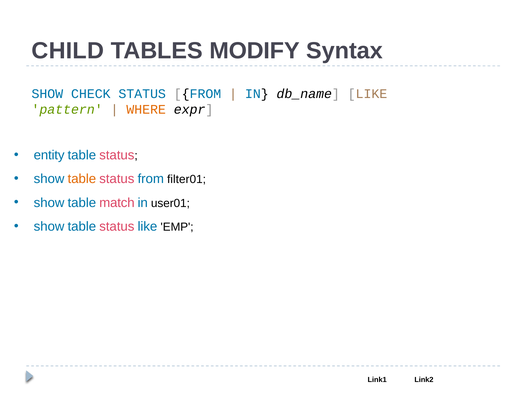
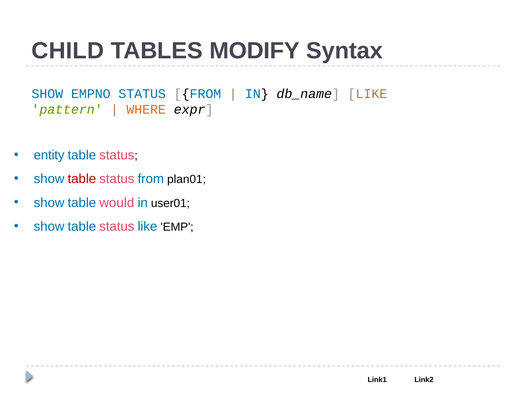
CHECK: CHECK -> EMPNO (91, 94)
table colour: orange -> red (82, 179)
filter01: filter01 -> plan01 (187, 180)
match: match -> would (117, 203)
